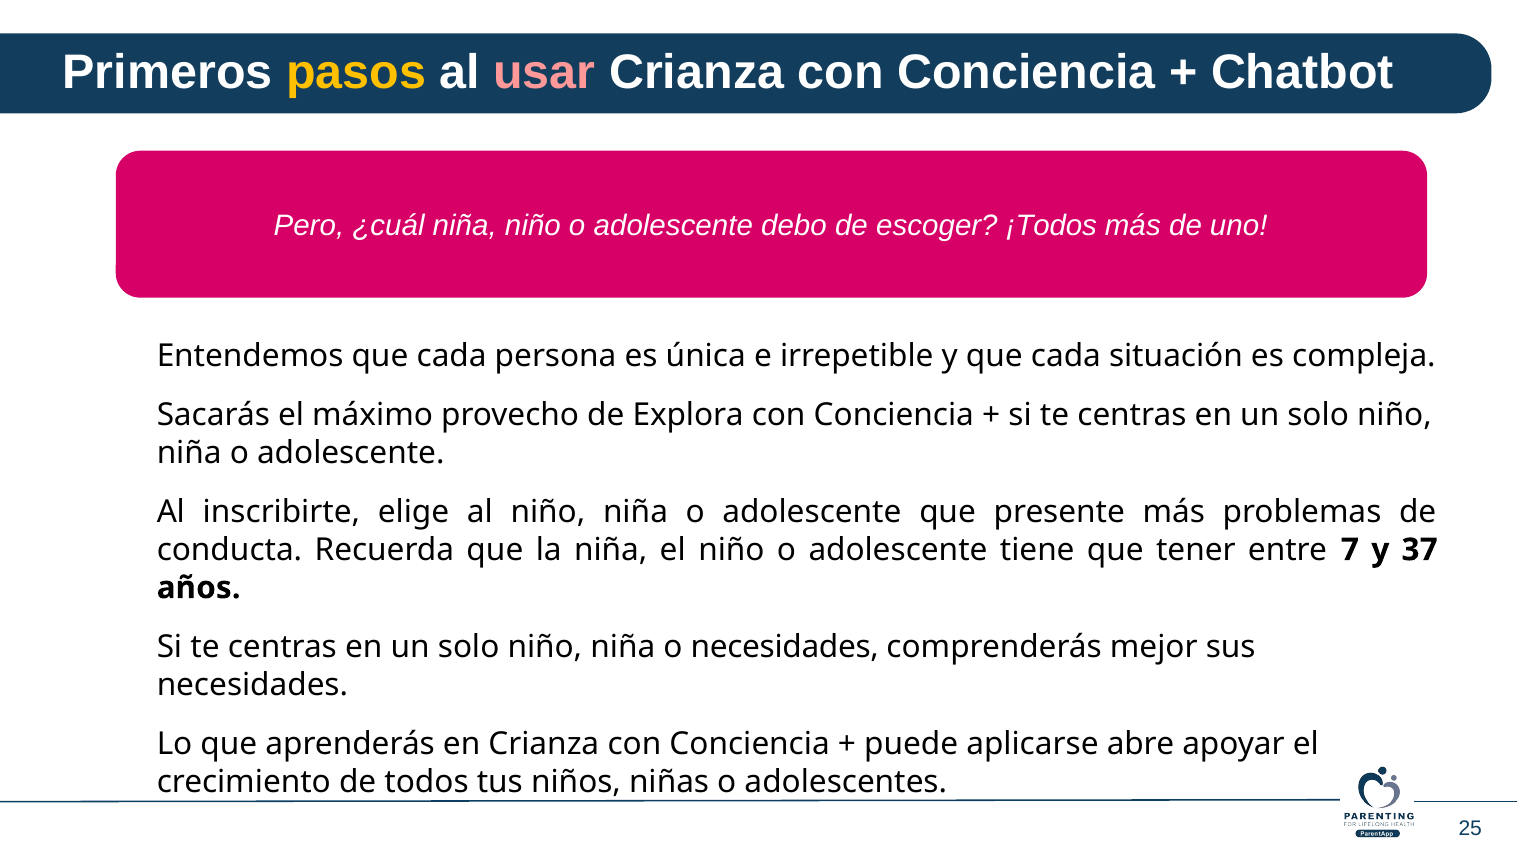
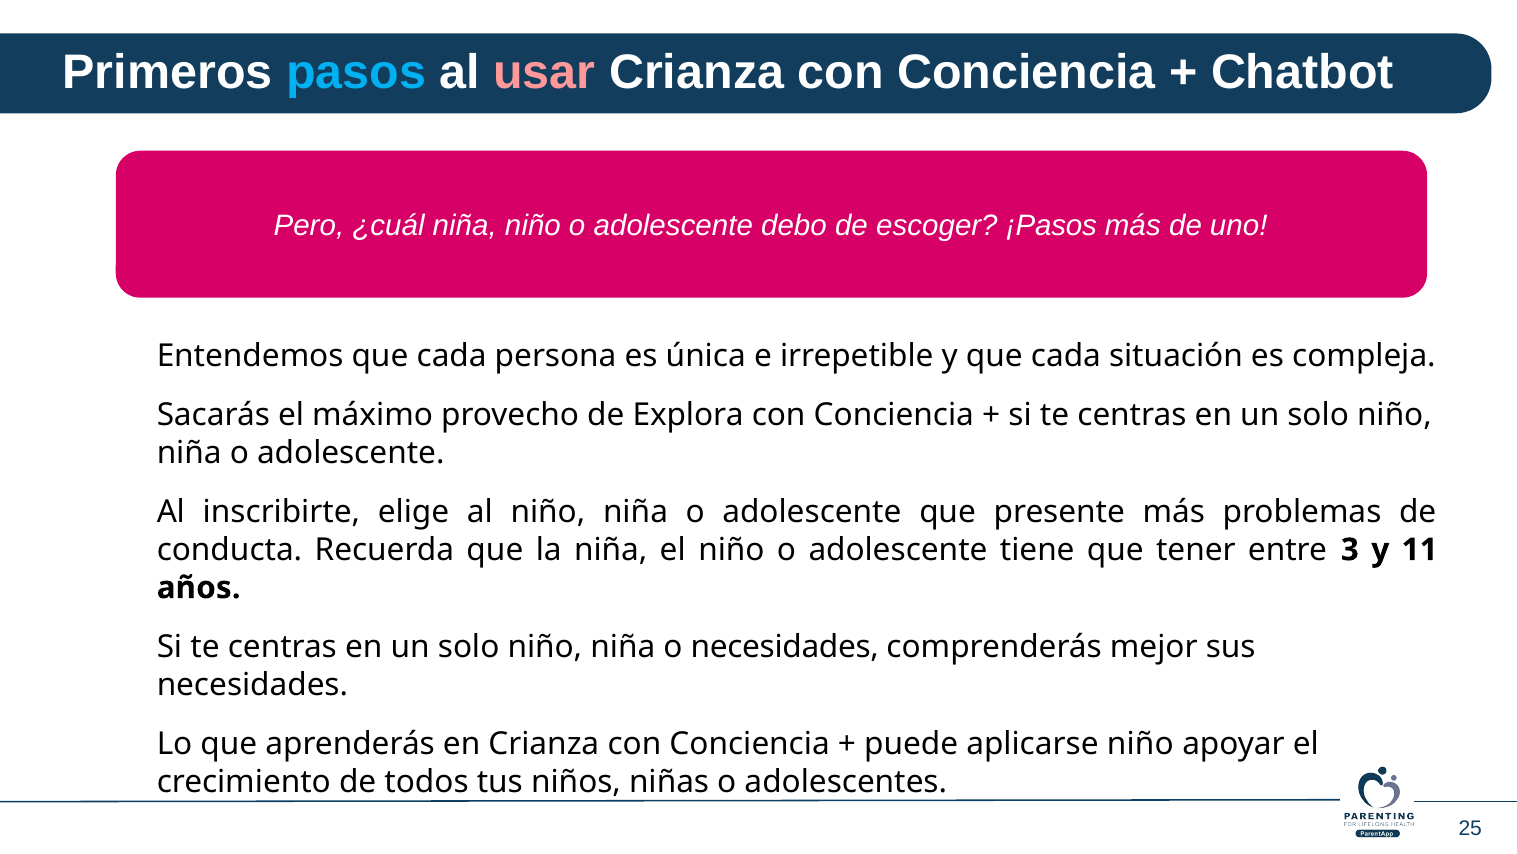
pasos colour: yellow -> light blue (356, 73)
¡Todos: ¡Todos -> ¡Pasos (1051, 226)
7: 7 -> 3 (1350, 549)
37: 37 -> 11 (1420, 549)
aplicarse abre: abre -> niño (1140, 743)
